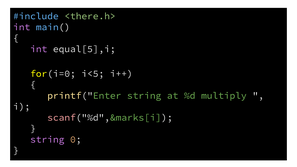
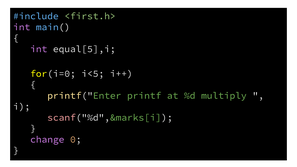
<there.h>: <there.h> -> <first.h> (90, 16)
printf("Enter string: string -> printf (144, 96)
string: string -> change (47, 139)
